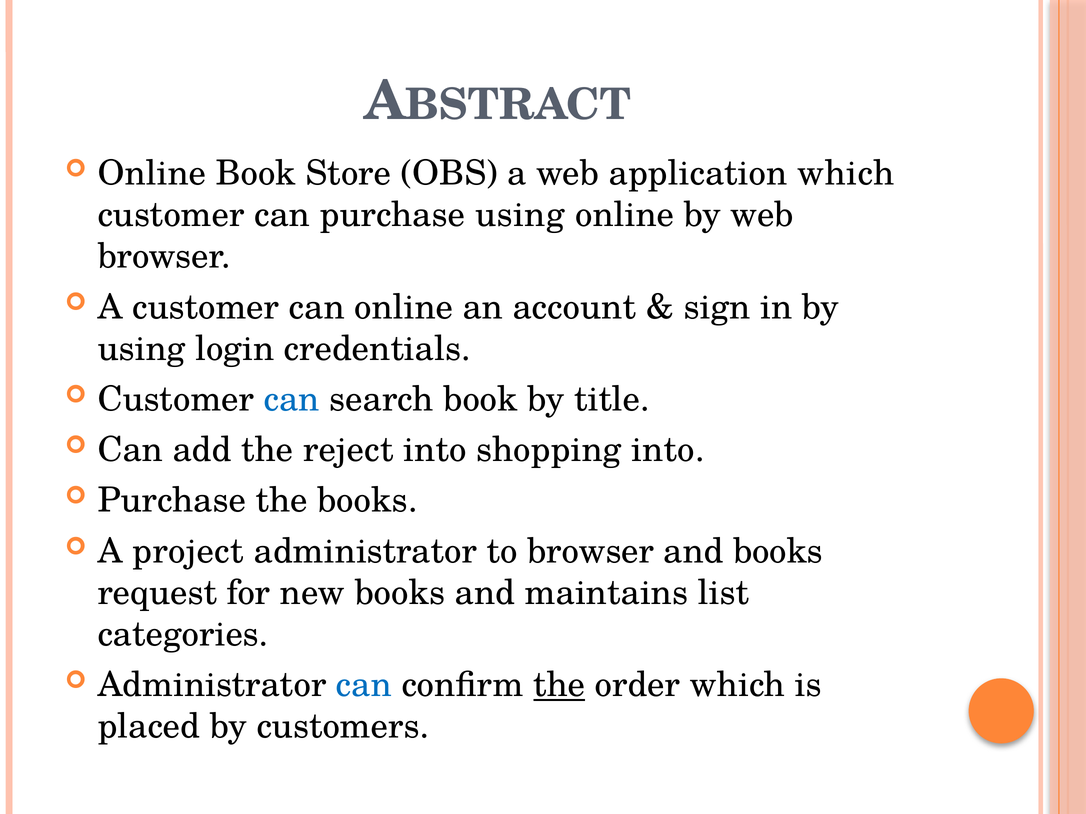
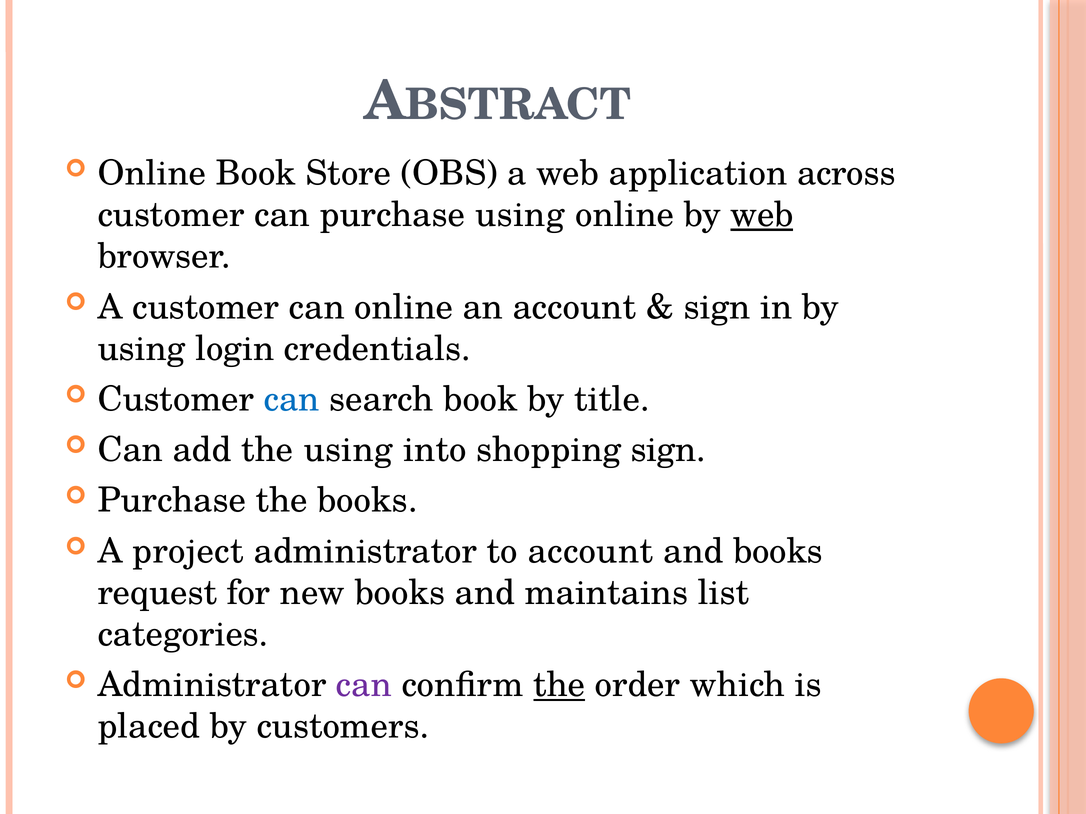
application which: which -> across (846, 173)
web underline: none -> present (762, 215)
the reject: reject -> using (348, 450)
shopping into: into -> sign (668, 450)
to browser: browser -> account (590, 552)
can colour: blue -> purple (364, 685)
